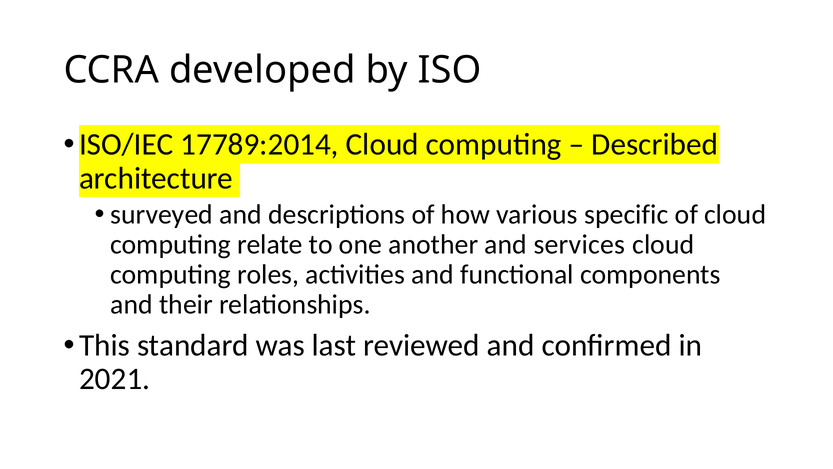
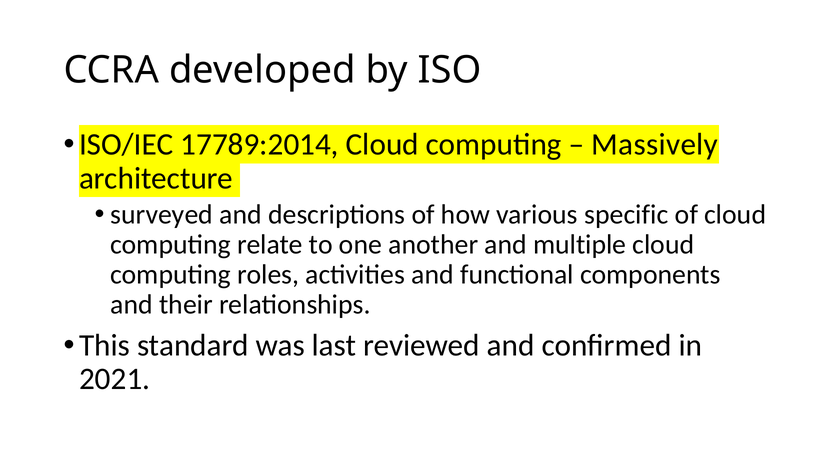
Described: Described -> Massively (655, 145)
services: services -> multiple (580, 245)
